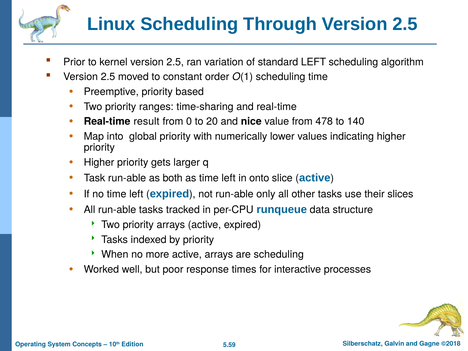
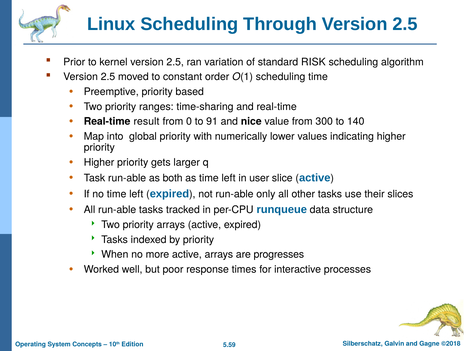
standard LEFT: LEFT -> RISK (313, 62)
20: 20 -> 91 (212, 121)
478: 478 -> 300 (324, 121)
onto: onto -> user (259, 178)
are scheduling: scheduling -> progresses (279, 254)
